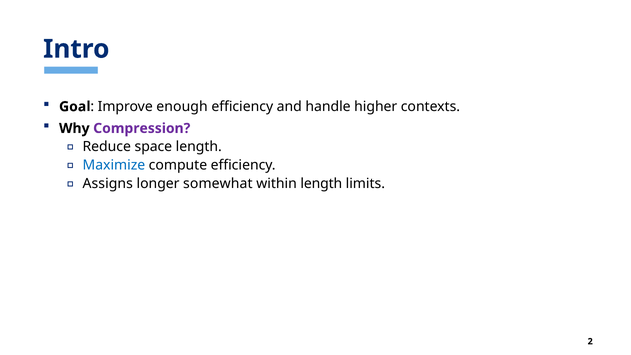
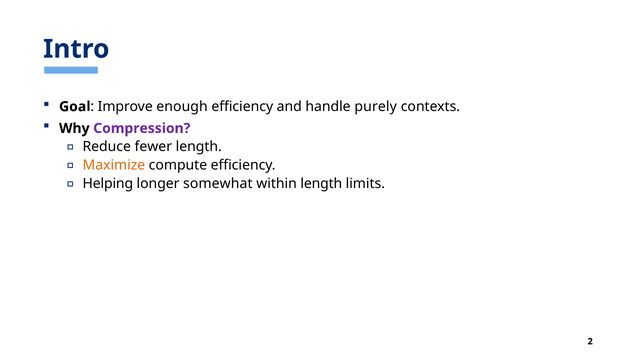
higher: higher -> purely (376, 107)
space: space -> fewer (153, 147)
Maximize colour: blue -> orange (114, 165)
Assigns: Assigns -> Helping (108, 184)
